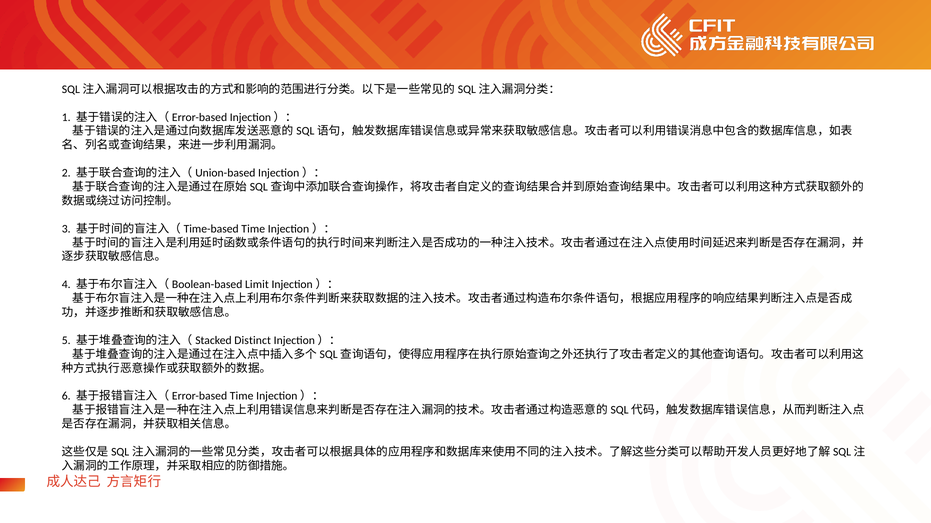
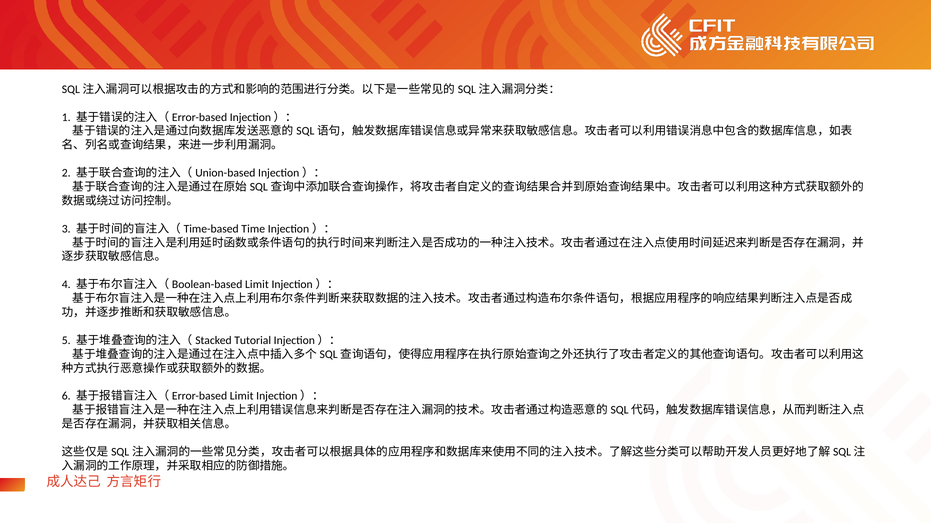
Distinct: Distinct -> Tutorial (253, 341)
Time: Time -> Limit (242, 397)
